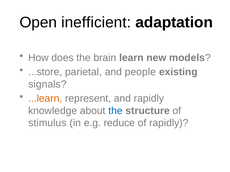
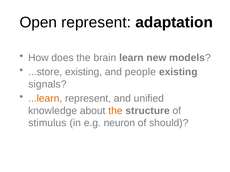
Open inefficient: inefficient -> represent (96, 22)
...store parietal: parietal -> existing (84, 72)
and rapidly: rapidly -> unified (149, 99)
the colour: blue -> orange (115, 111)
reduce: reduce -> neuron (119, 123)
of rapidly: rapidly -> should (169, 123)
